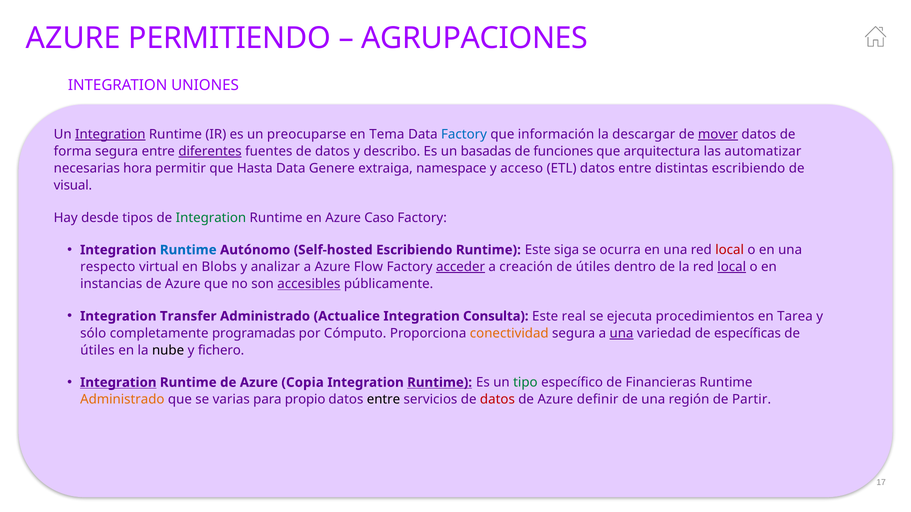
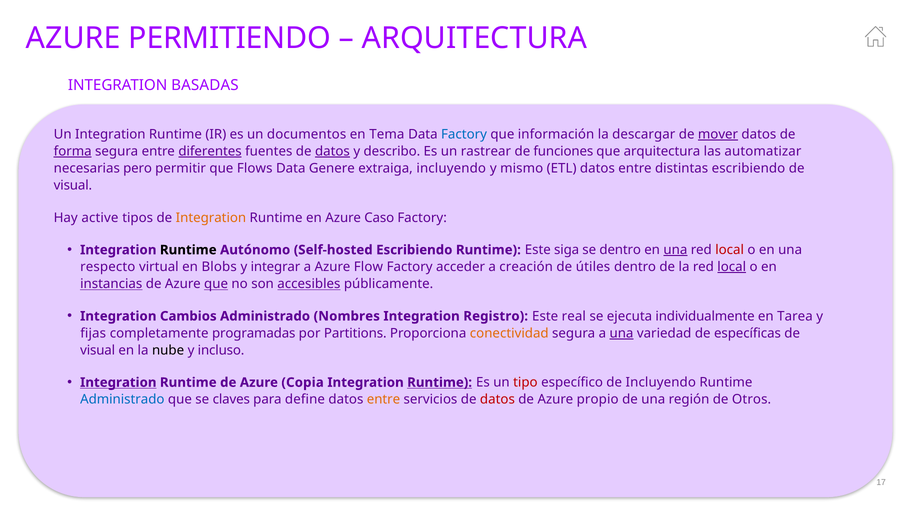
AGRUPACIONES: AGRUPACIONES -> ARQUITECTURA (475, 38)
UNIONES: UNIONES -> BASADAS (205, 86)
Integration underline: present -> none (110, 134)
preocuparse: preocuparse -> documentos (307, 134)
forma underline: none -> present (73, 152)
datos underline: none -> present (332, 152)
basadas: basadas -> rastrear (486, 152)
hora: hora -> pero (138, 169)
Hasta: Hasta -> Flows (255, 169)
extraiga namespace: namespace -> incluyendo (451, 169)
acceso: acceso -> mismo (522, 169)
desde: desde -> active (100, 218)
Integration colour: green -> orange (211, 218)
Runtime colour: blue -> black (188, 250)
se ocurra: ocurra -> dentro (620, 250)
una underline: none -> present (675, 250)
analizar: analizar -> integrar (276, 267)
acceder underline: present -> none (461, 267)
instancias underline: none -> present (111, 284)
que underline: none -> present (216, 284)
Transfer: Transfer -> Cambios (188, 316)
Actualice: Actualice -> Nombres (347, 316)
Consulta: Consulta -> Registro (496, 316)
procedimientos: procedimientos -> individualmente (705, 316)
sólo: sólo -> fijas (93, 333)
Cómputo: Cómputo -> Partitions (355, 333)
útiles: útiles -> visual (98, 351)
fichero: fichero -> incluso (221, 351)
tipo colour: green -> red (525, 383)
de Financieras: Financieras -> Incluyendo (661, 383)
Administrado colour: orange -> blue (122, 400)
varias: varias -> claves (231, 400)
propio: propio -> define (305, 400)
entre colour: black -> orange (383, 400)
definir: definir -> propio (598, 400)
Partir: Partir -> Otros (752, 400)
